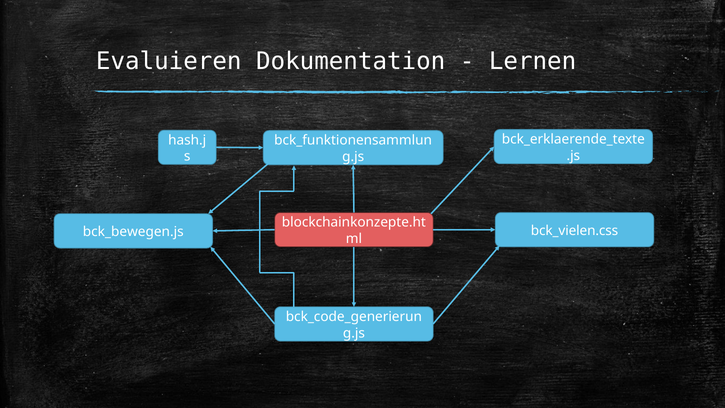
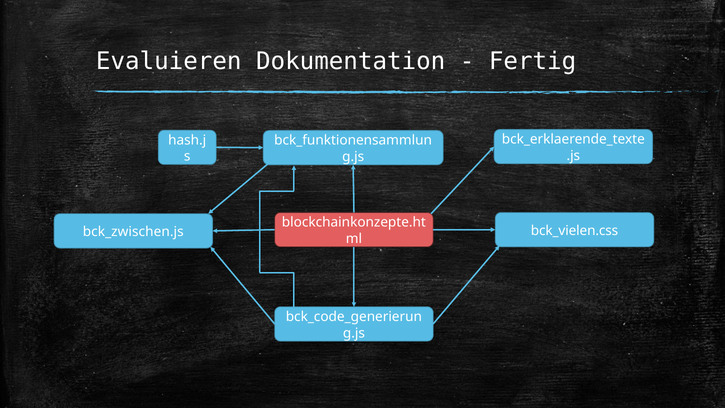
Lernen: Lernen -> Fertig (533, 61)
bck_bewegen.js: bck_bewegen.js -> bck_zwischen.js (133, 232)
